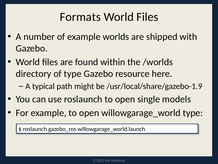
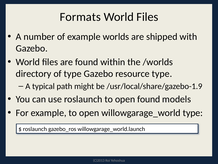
resource here: here -> type (162, 74)
open single: single -> found (149, 99)
